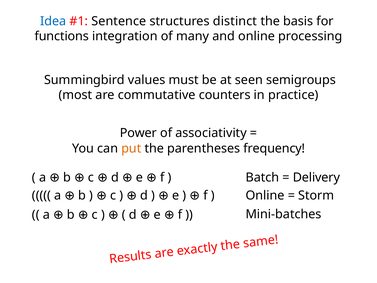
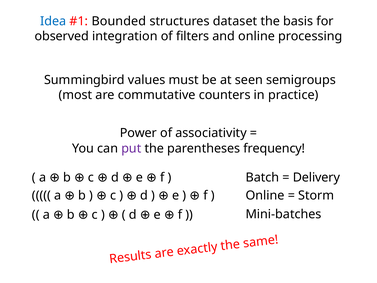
Sentence: Sentence -> Bounded (119, 21)
distinct: distinct -> dataset (235, 21)
functions: functions -> observed (62, 36)
many: many -> filters (193, 36)
put colour: orange -> purple (131, 148)
